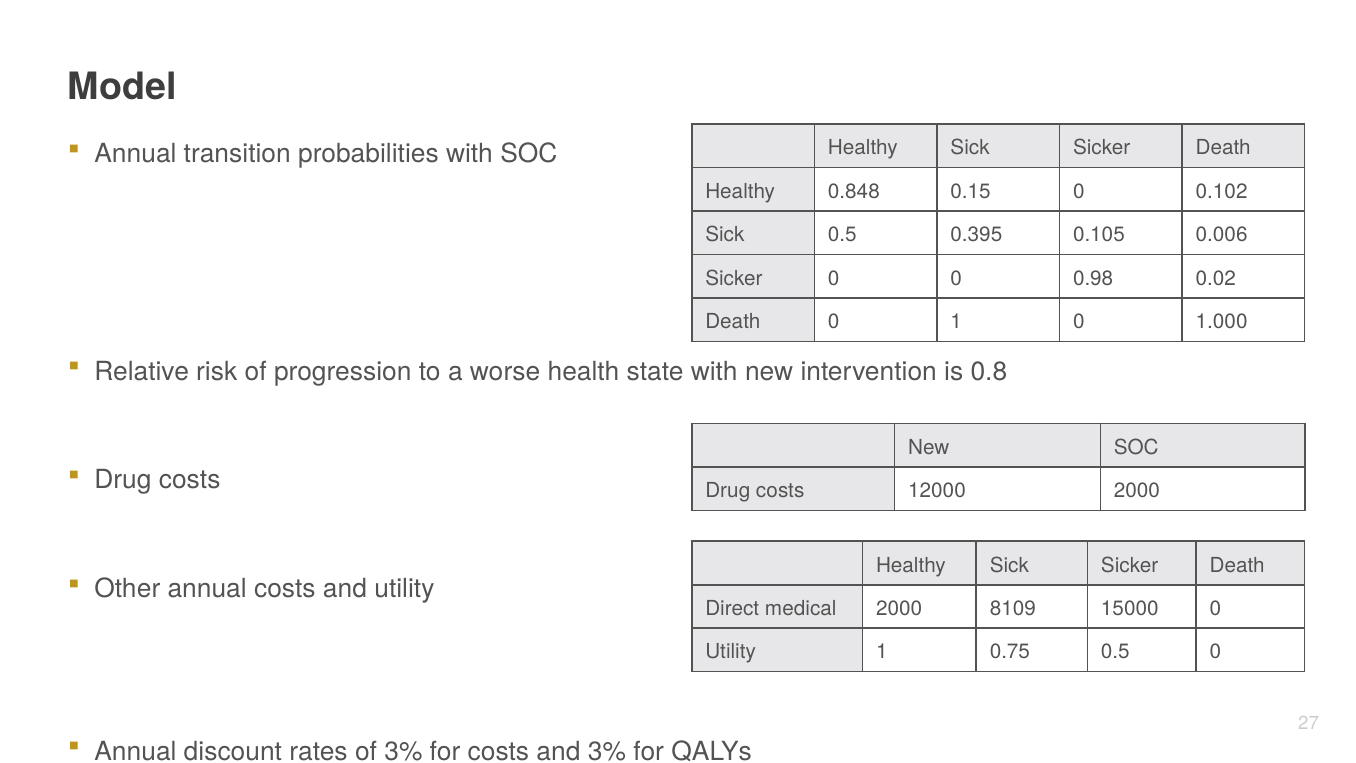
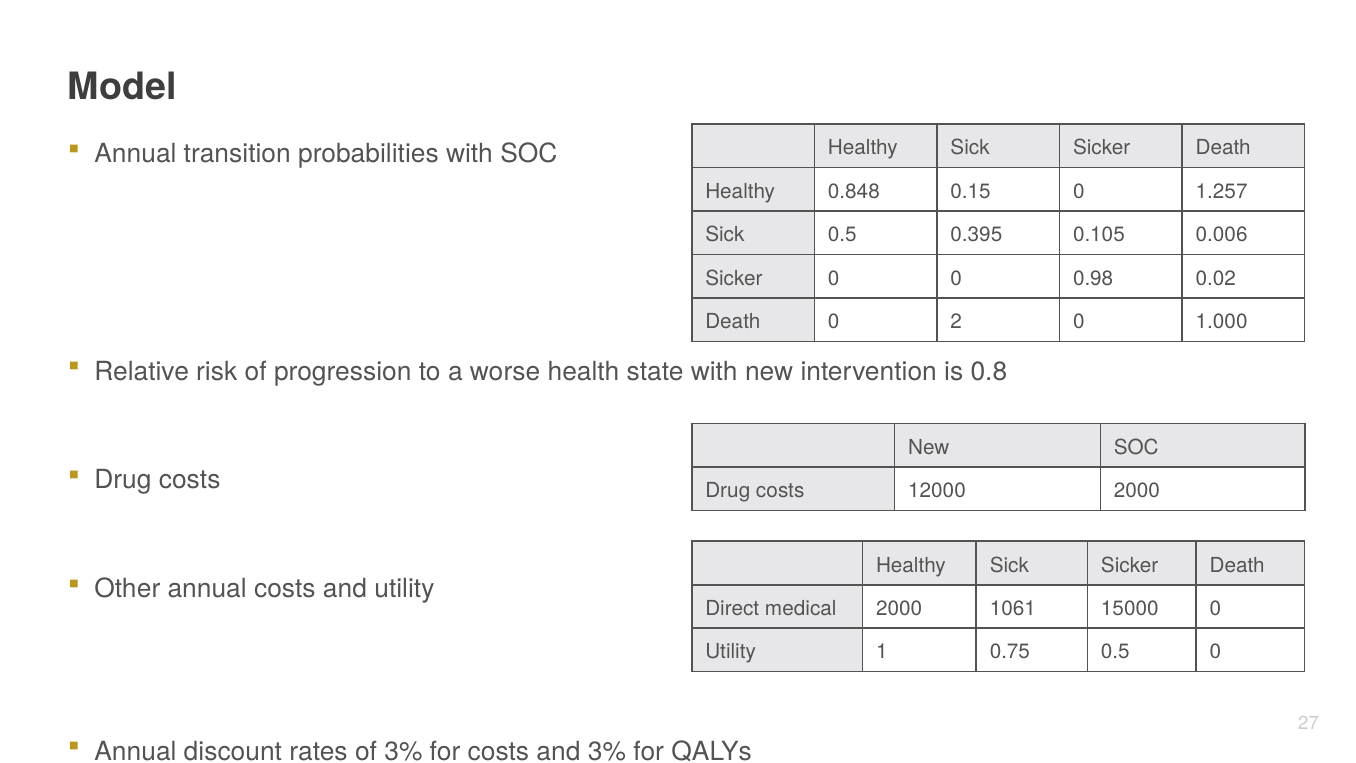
0.102: 0.102 -> 1.257 (1222, 191)
0 1: 1 -> 2 (956, 322)
8109: 8109 -> 1061 (1013, 608)
